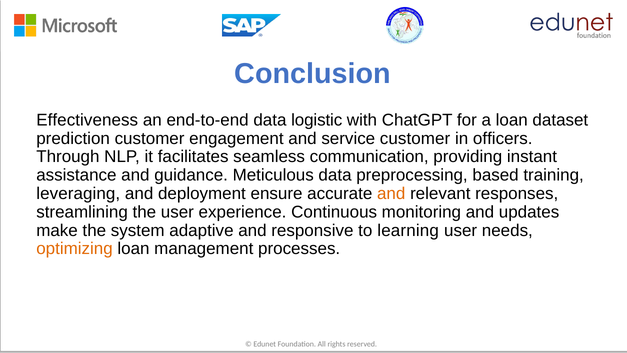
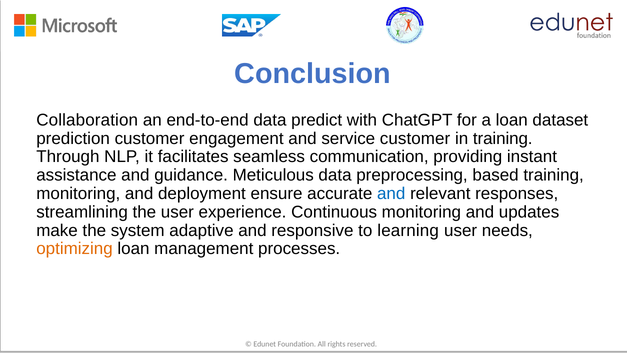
Effectiveness: Effectiveness -> Collaboration (87, 120)
logistic: logistic -> predict (317, 120)
in officers: officers -> training (503, 138)
leveraging: leveraging -> monitoring (78, 194)
and colour: orange -> blue (391, 194)
